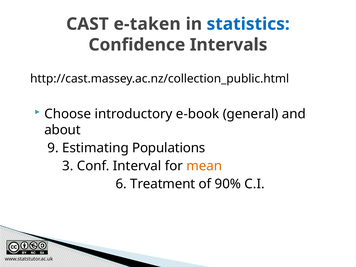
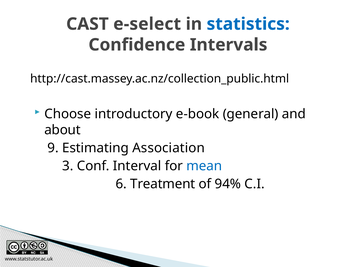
e-taken: e-taken -> e-select (147, 24)
Populations: Populations -> Association (169, 148)
mean colour: orange -> blue (204, 166)
90%: 90% -> 94% (228, 184)
